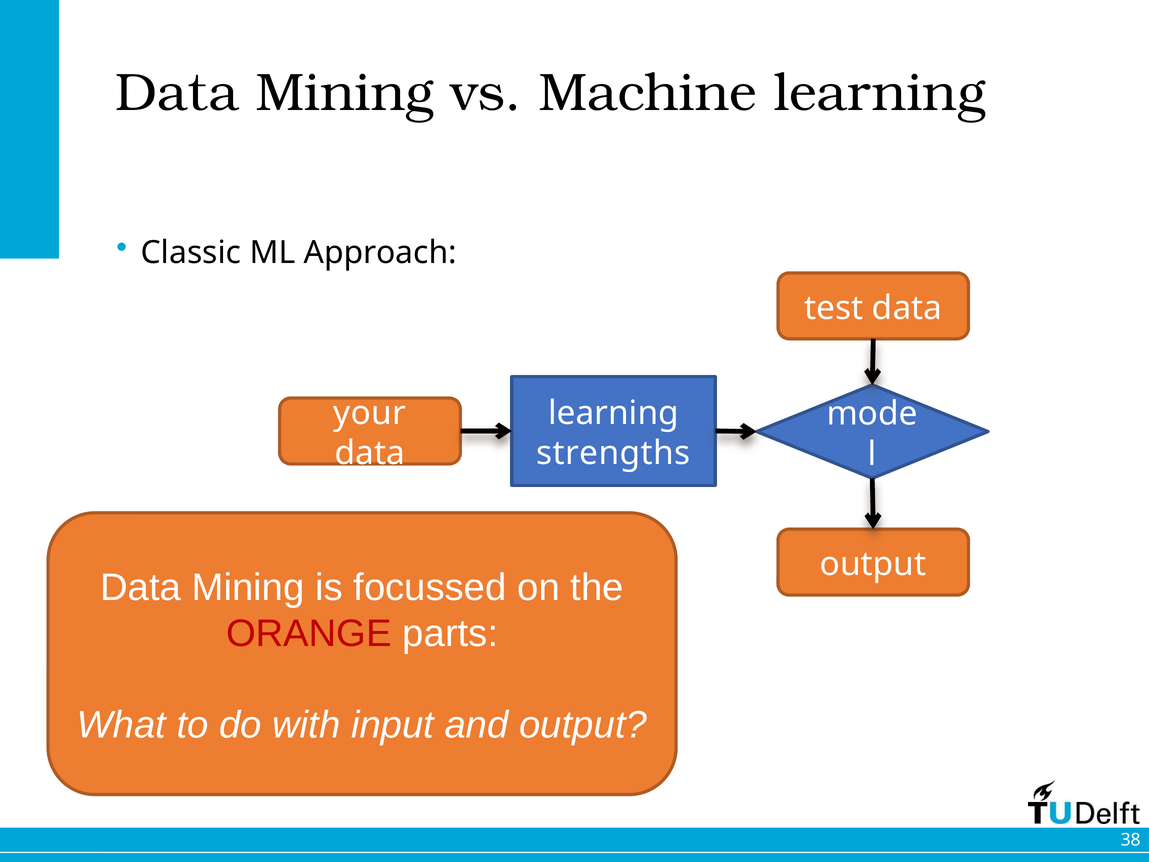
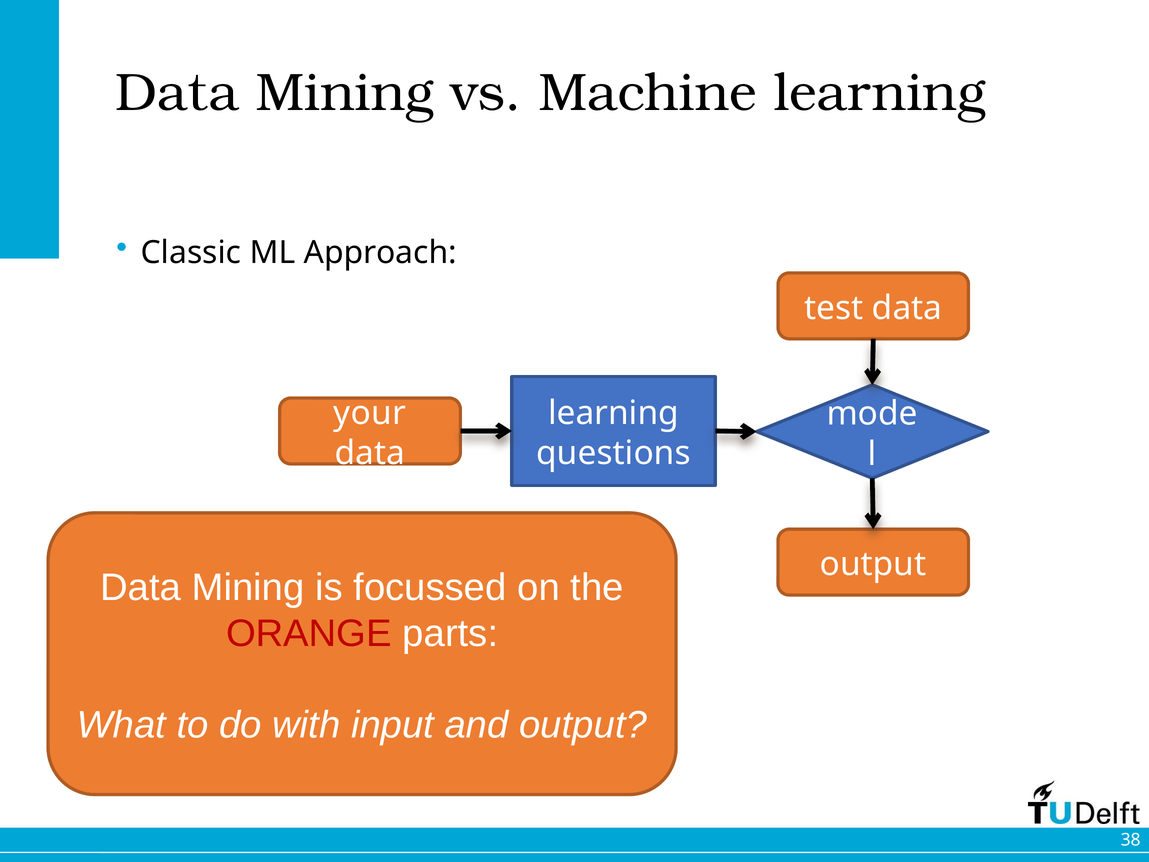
strengths: strengths -> questions (613, 453)
